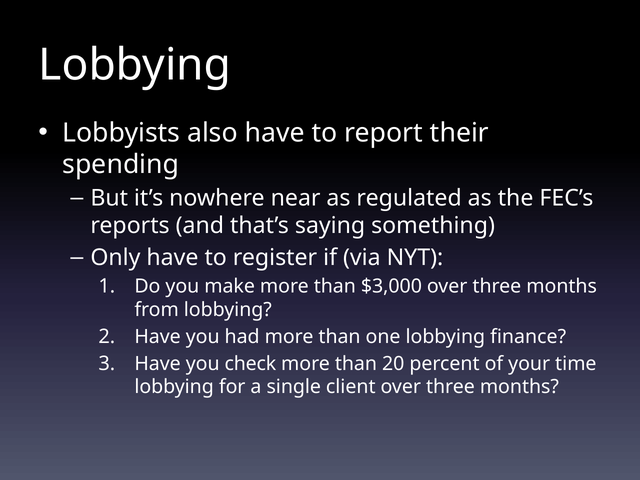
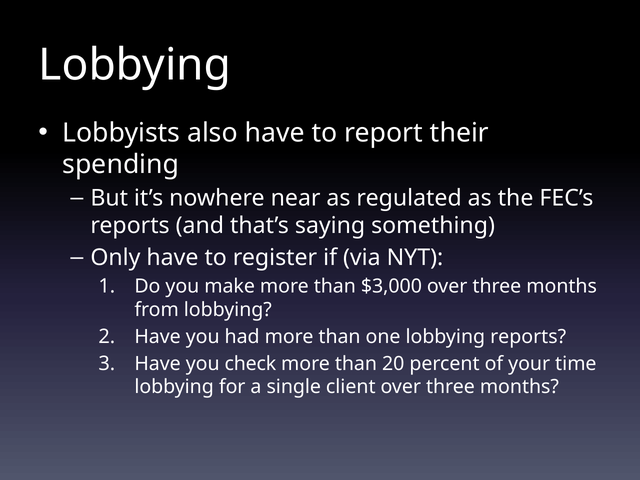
lobbying finance: finance -> reports (528, 337)
